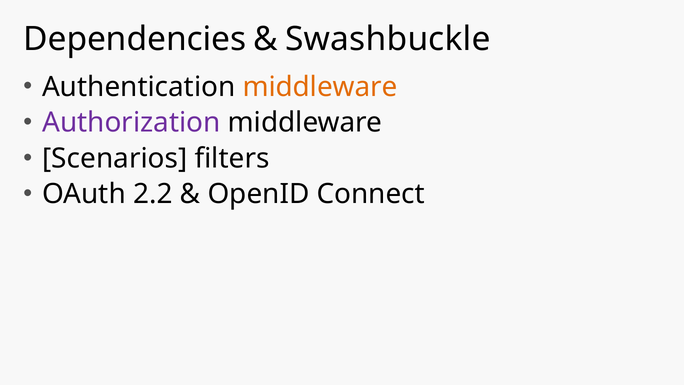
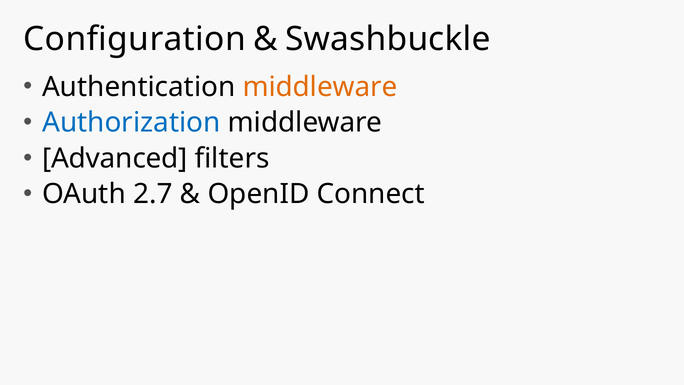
Dependencies: Dependencies -> Configuration (135, 39)
Authorization colour: purple -> blue (131, 123)
Scenarios: Scenarios -> Advanced (115, 158)
2.2: 2.2 -> 2.7 (153, 194)
